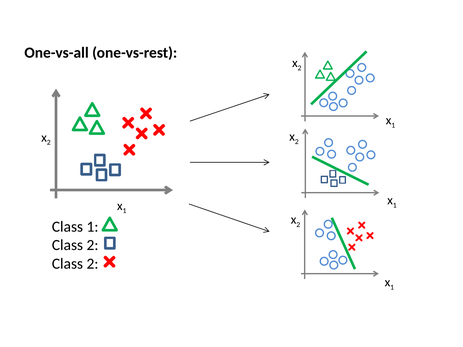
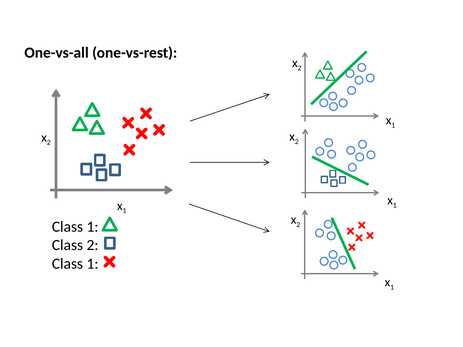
2: 2 -> 1 (93, 264)
